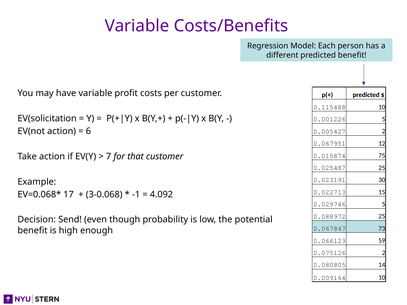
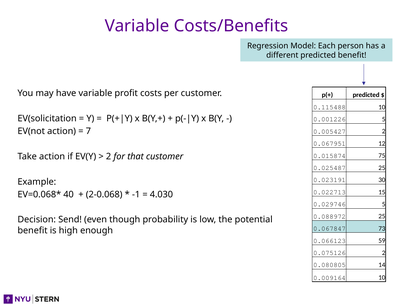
6: 6 -> 7 (88, 131)
7: 7 -> 2 (109, 157)
17: 17 -> 40 (69, 195)
3-0.068: 3-0.068 -> 2-0.068 (104, 195)
4.092: 4.092 -> 4.030 (161, 195)
